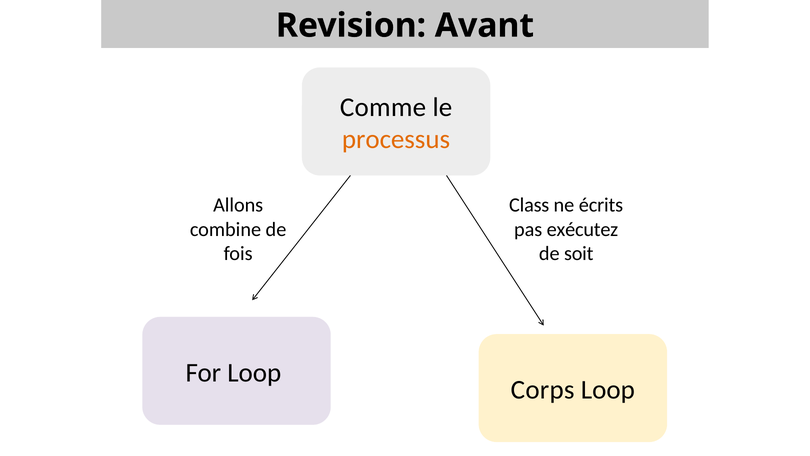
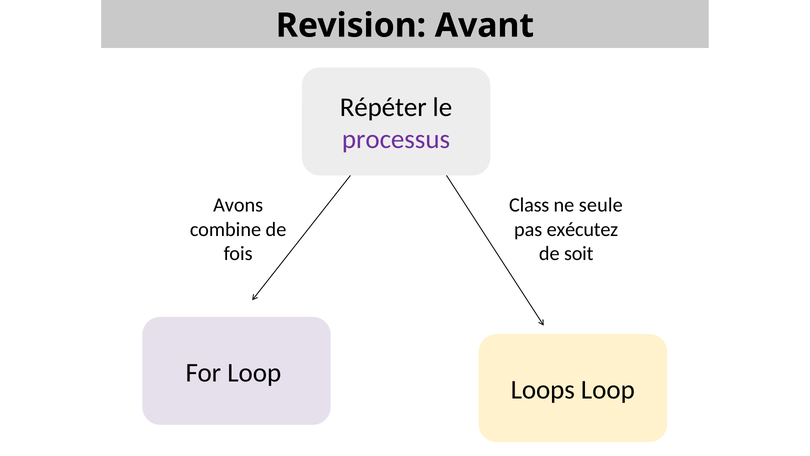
Comme: Comme -> Répéter (383, 107)
processus colour: orange -> purple (396, 139)
Allons: Allons -> Avons (238, 205)
écrits: écrits -> seule (601, 205)
Corps: Corps -> Loops (543, 390)
